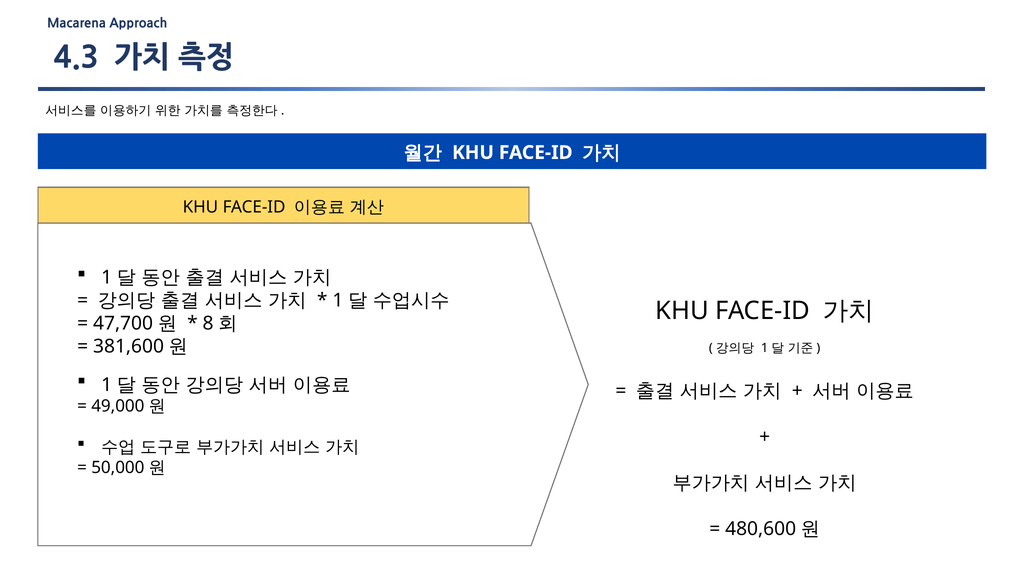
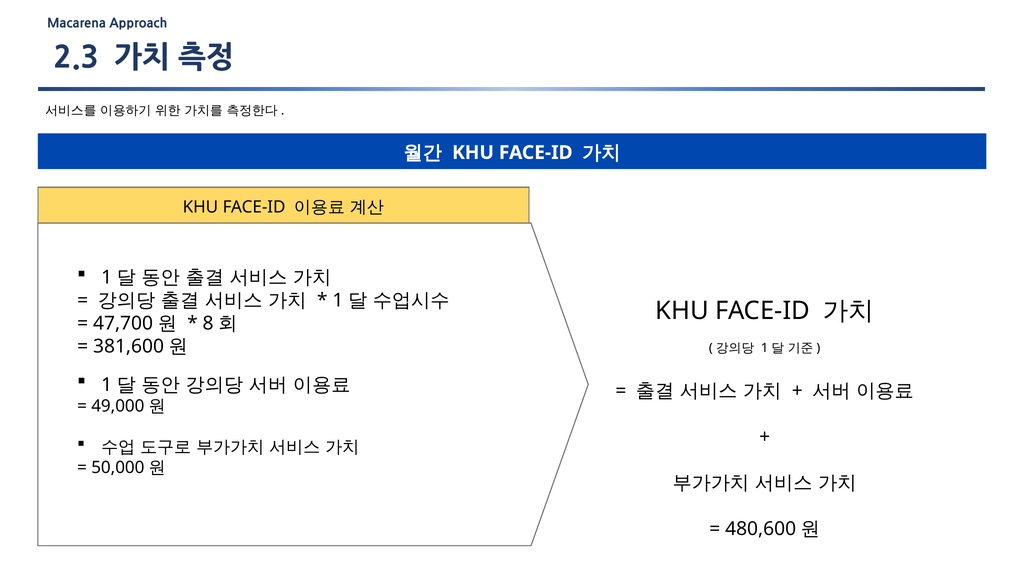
4.3: 4.3 -> 2.3 (76, 58)
